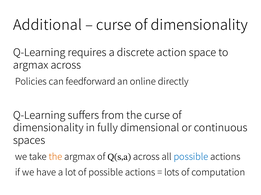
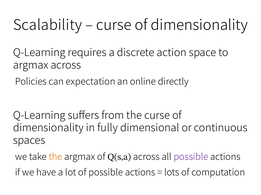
Additional: Additional -> Scalability (48, 25)
feedforward: feedforward -> expectation (91, 82)
possible colour: blue -> purple (191, 157)
